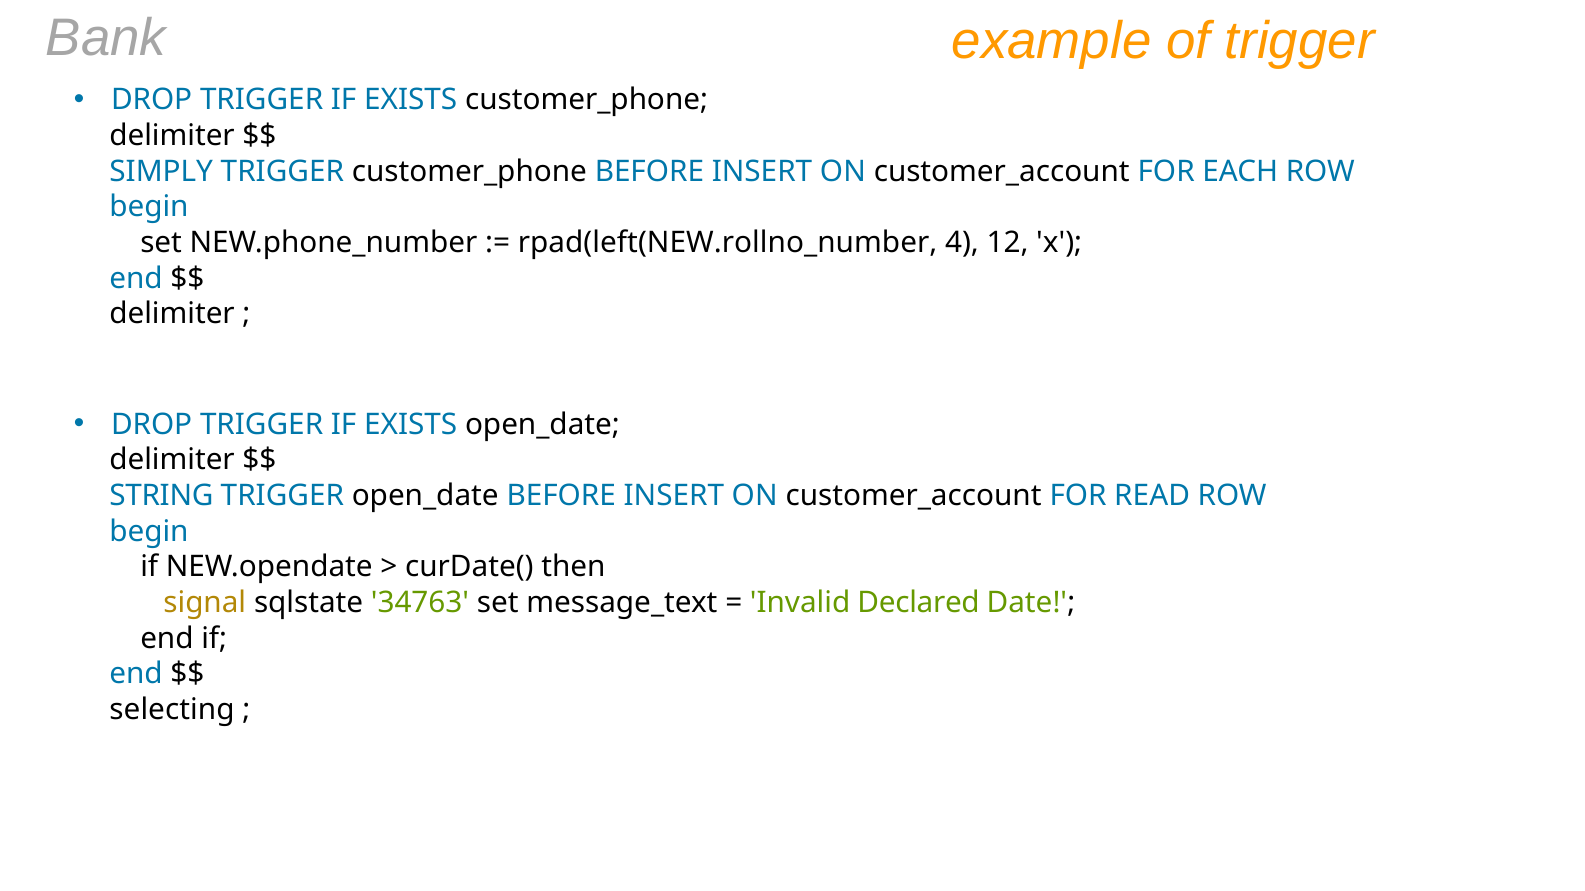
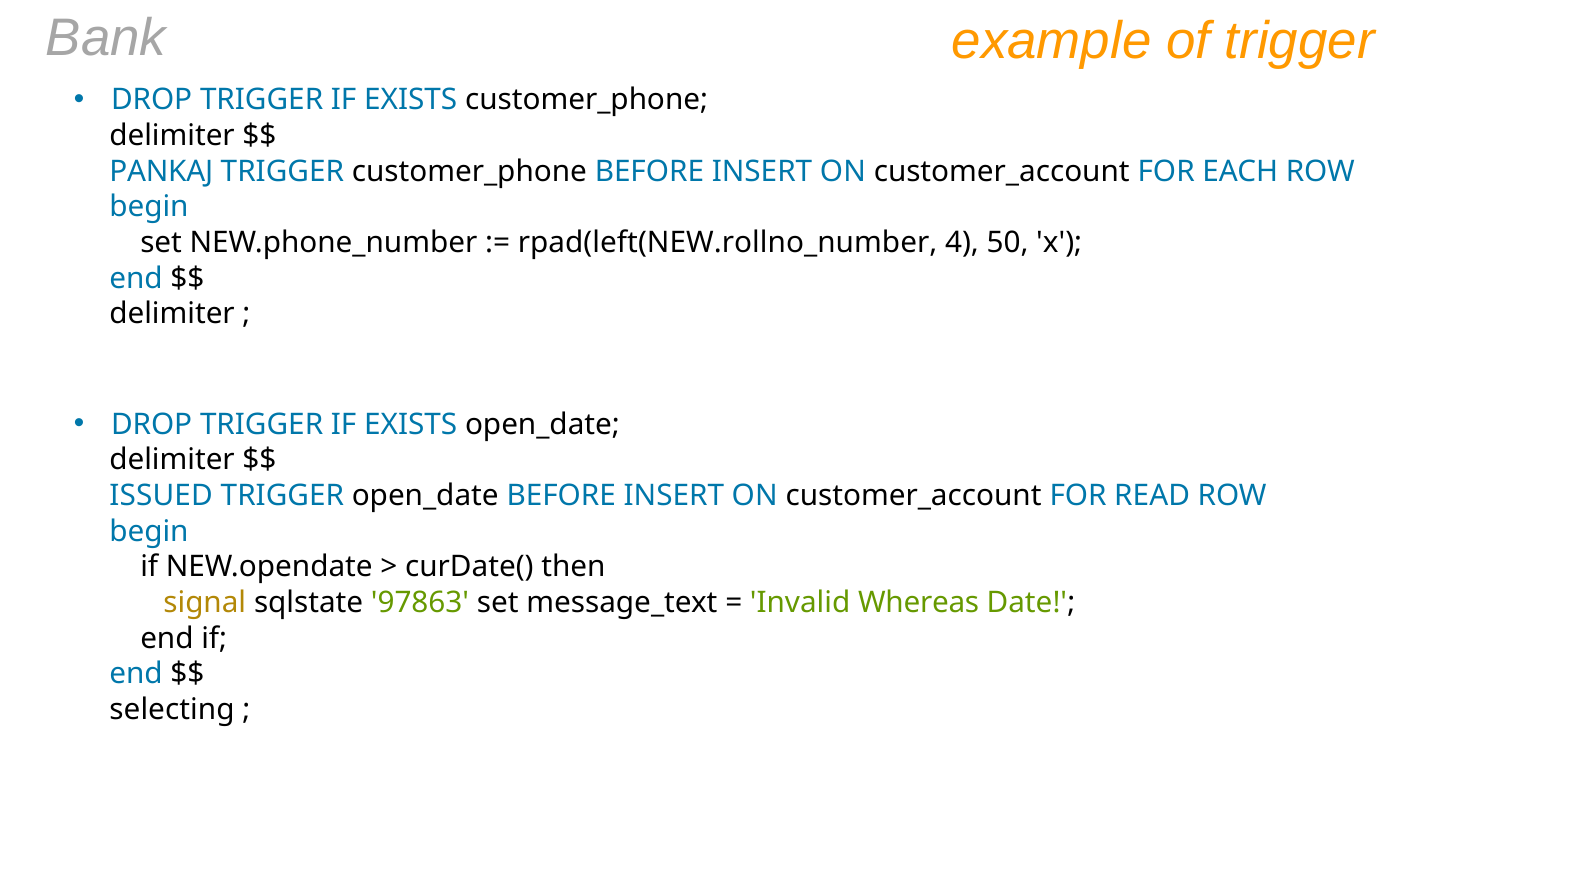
SIMPLY: SIMPLY -> PANKAJ (161, 171)
12: 12 -> 50 (1008, 243)
STRING: STRING -> ISSUED (161, 496)
34763: 34763 -> 97863 (420, 603)
Declared: Declared -> Whereas (919, 603)
